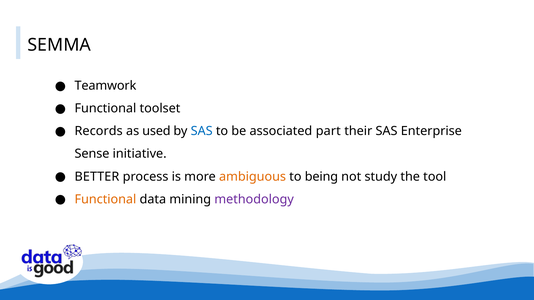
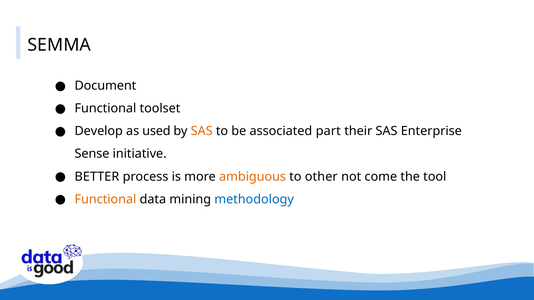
Teamwork: Teamwork -> Document (105, 86)
Records: Records -> Develop (99, 131)
SAS colour: blue -> orange (202, 131)
being: being -> other (321, 177)
study: study -> come (381, 177)
methodology colour: purple -> blue (254, 199)
